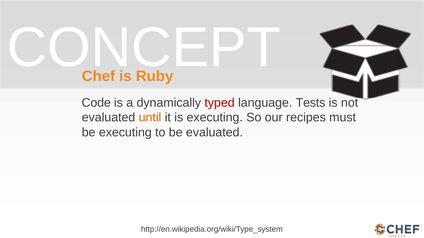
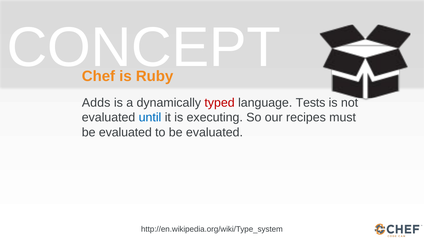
Code: Code -> Adds (96, 103)
until colour: orange -> blue (150, 118)
executing: executing -> evaluated (125, 133)
